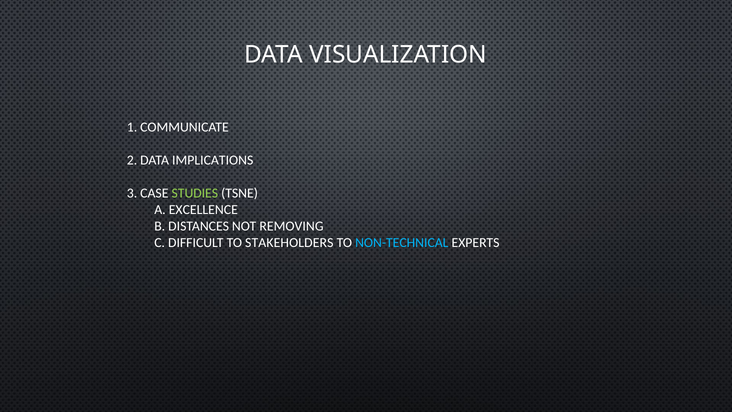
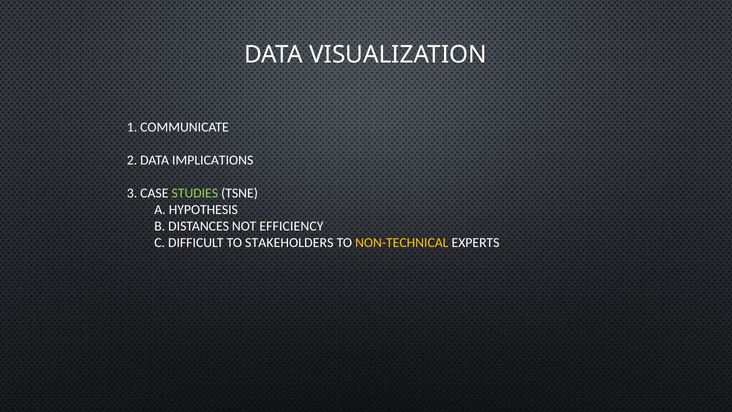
EXCELLENCE: EXCELLENCE -> HYPOTHESIS (203, 209)
REMOVING: REMOVING -> EFFICIENCY (291, 226)
NON-TECHNICAL colour: light blue -> yellow (402, 242)
